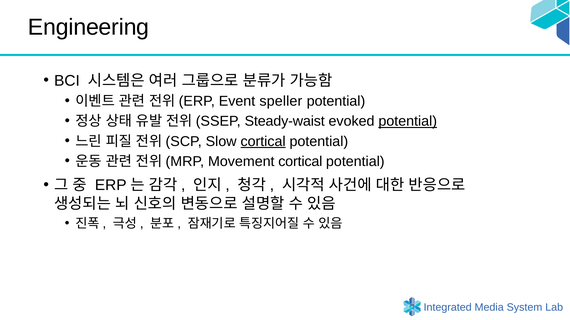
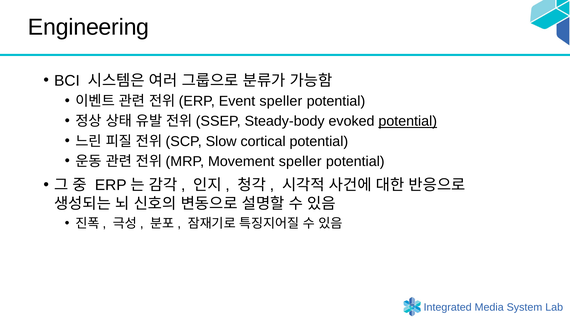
Steady-waist: Steady-waist -> Steady-body (285, 122)
cortical underline: present -> none (263, 142)
Movement cortical: cortical -> speller (300, 162)
